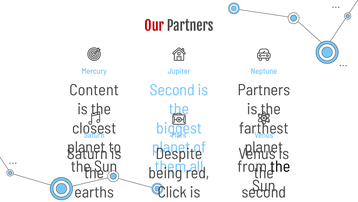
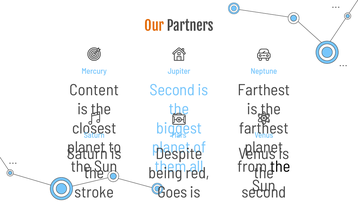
Our colour: red -> orange (154, 26)
Partners: Partners -> Farthest (264, 90)
earths: earths -> stroke (94, 192)
Click: Click -> Goes (172, 192)
